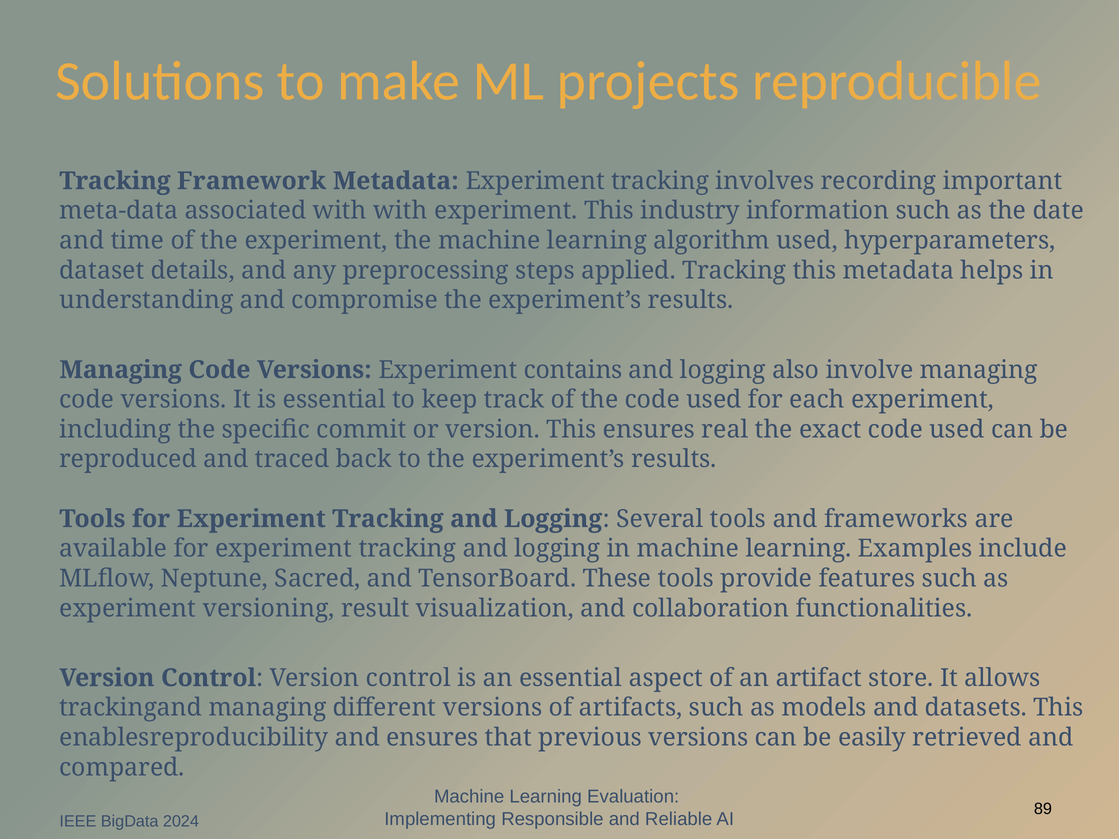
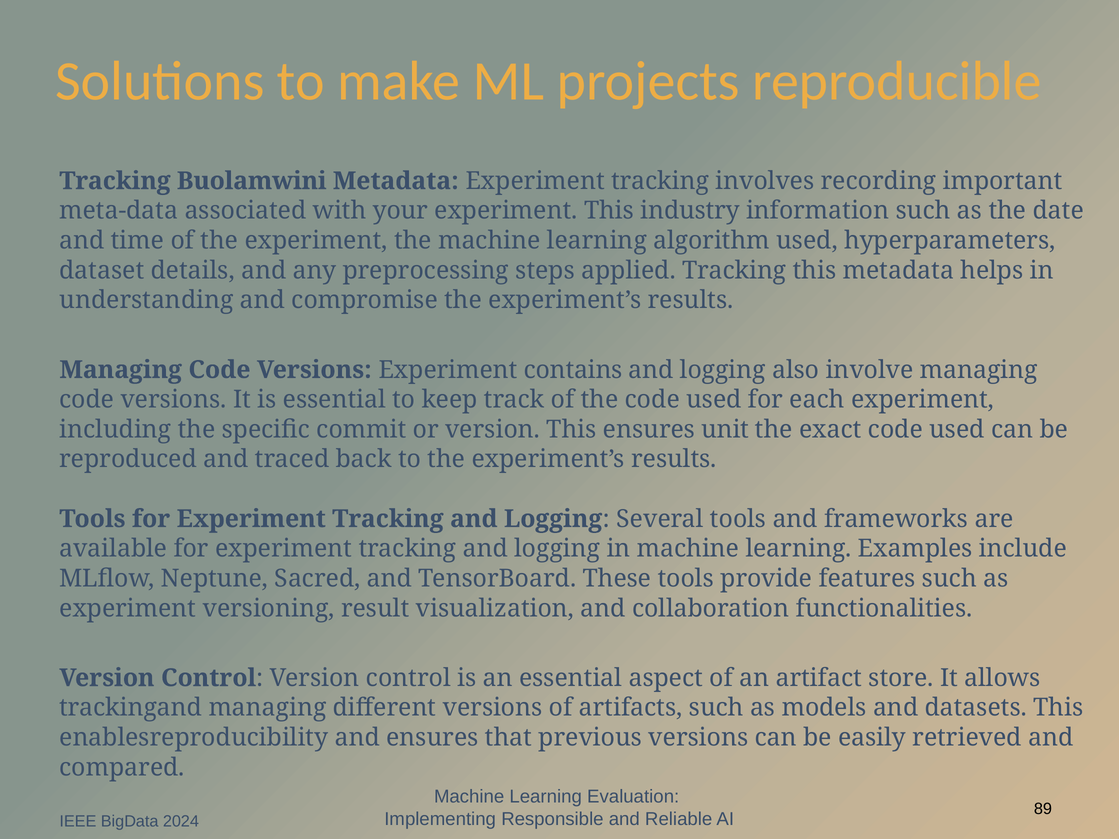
Framework: Framework -> Buolamwini (252, 181)
with with: with -> your (401, 211)
real: real -> unit (725, 430)
